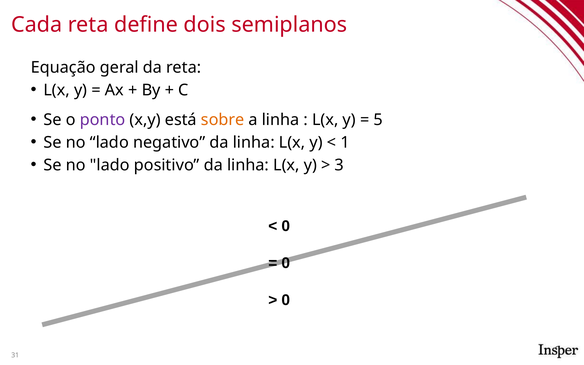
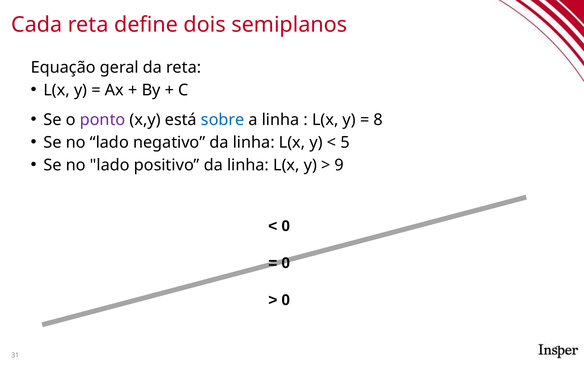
sobre colour: orange -> blue (223, 120)
5: 5 -> 8 (378, 120)
1: 1 -> 5 (345, 142)
3: 3 -> 9 (339, 165)
